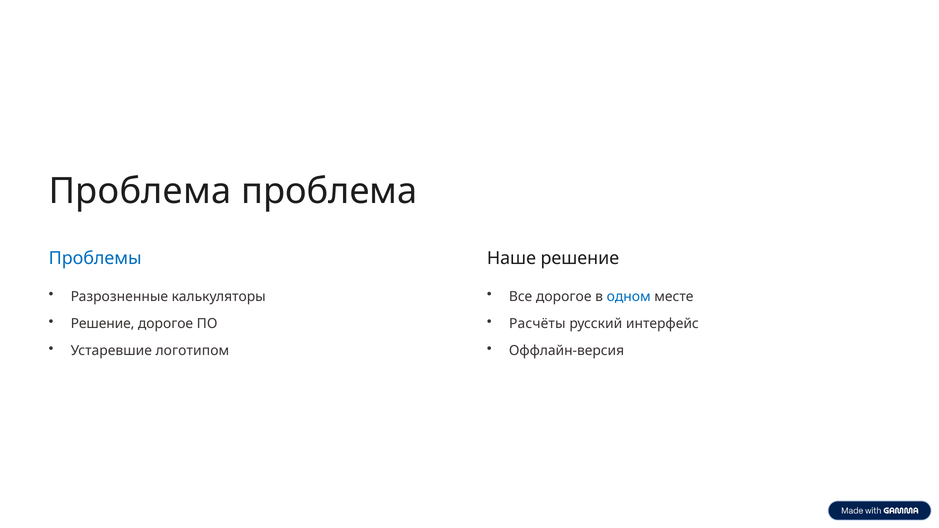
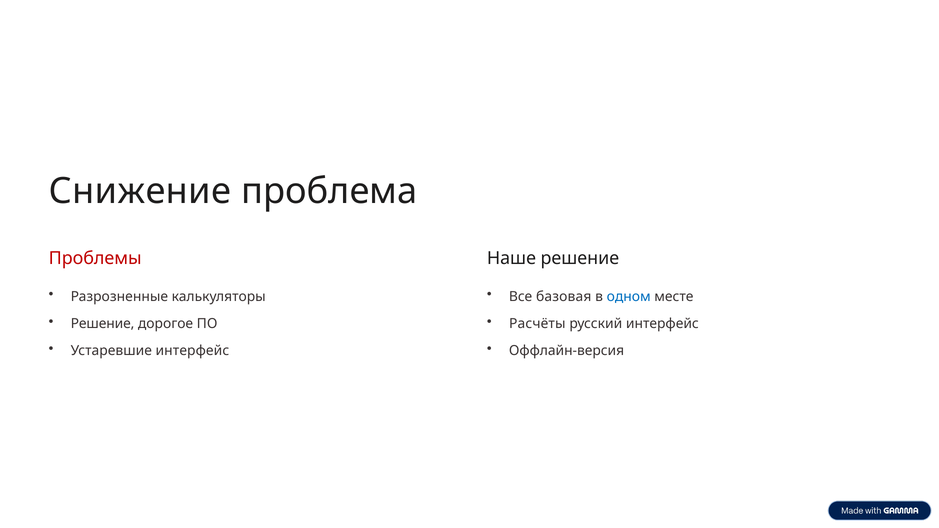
Проблема: Проблема -> Снижение (140, 191)
Проблемы colour: blue -> red (95, 259)
Все дорогое: дорогое -> базовая (564, 297)
Устаревшие логотипом: логотипом -> интерфейс (192, 351)
